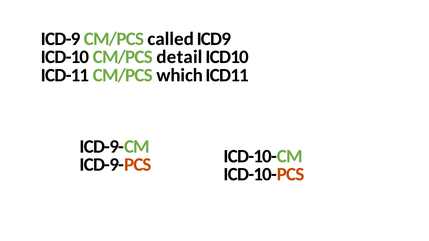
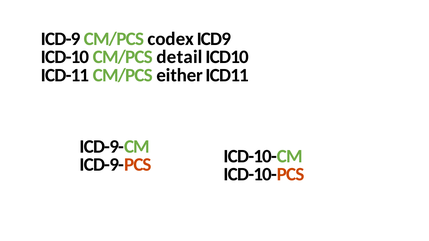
called: called -> codex (171, 39)
which: which -> either (180, 75)
